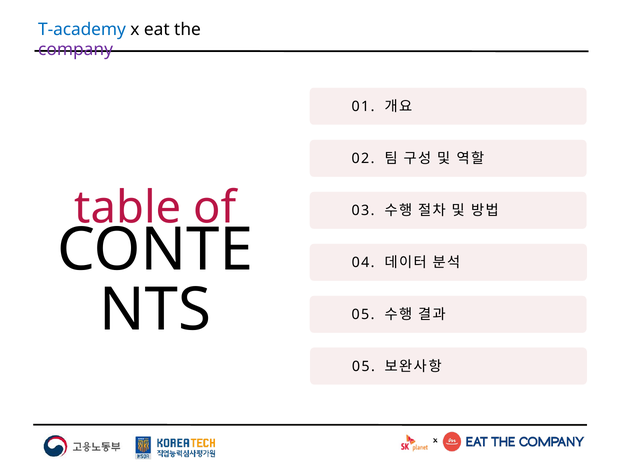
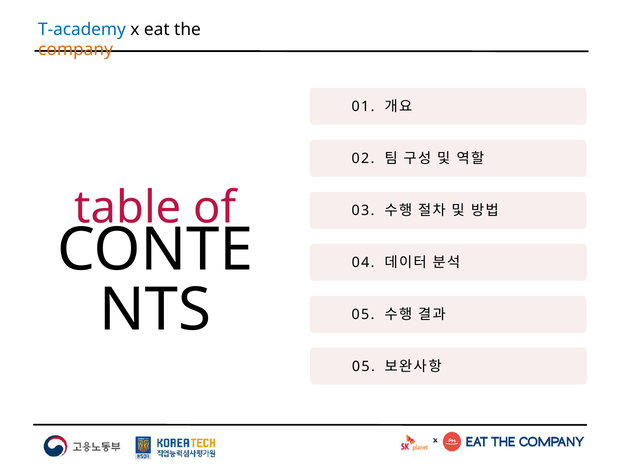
company colour: purple -> orange (76, 50)
